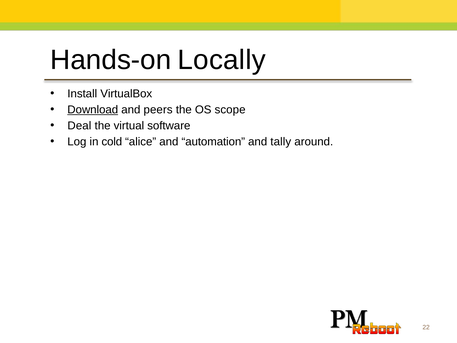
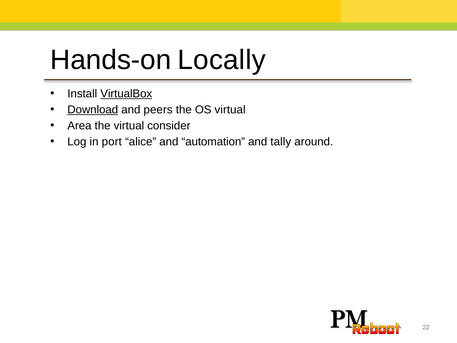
VirtualBox underline: none -> present (126, 94)
OS scope: scope -> virtual (230, 110)
Deal: Deal -> Area (79, 126)
software: software -> consider (169, 126)
cold: cold -> port (112, 142)
